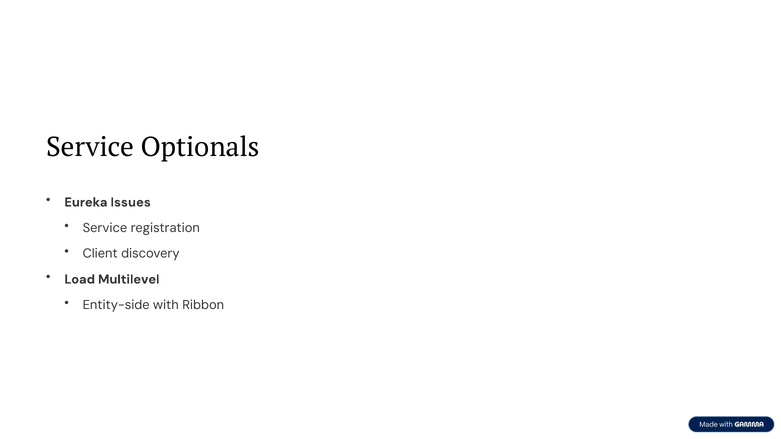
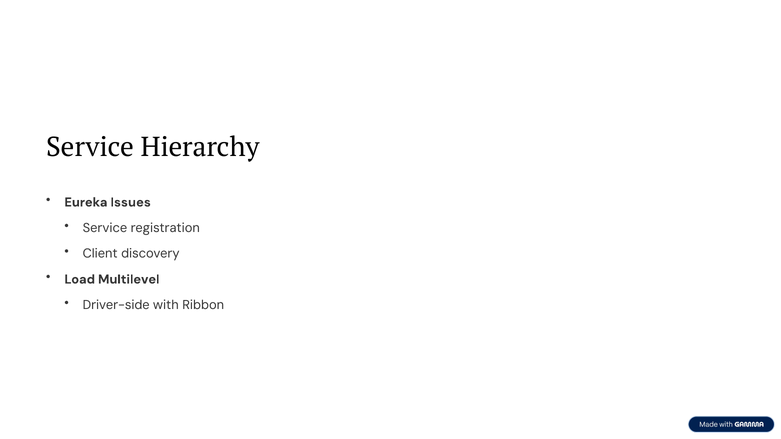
Optionals: Optionals -> Hierarchy (200, 147)
Entity-side: Entity-side -> Driver-side (116, 305)
